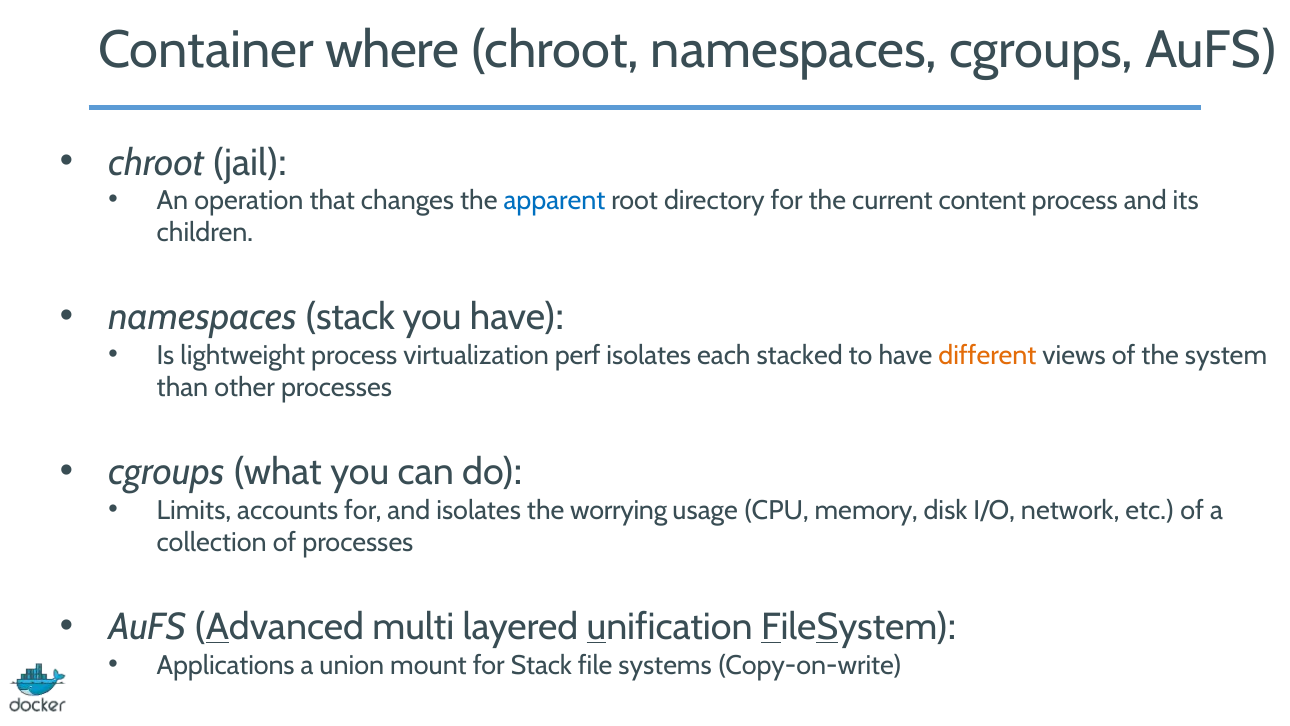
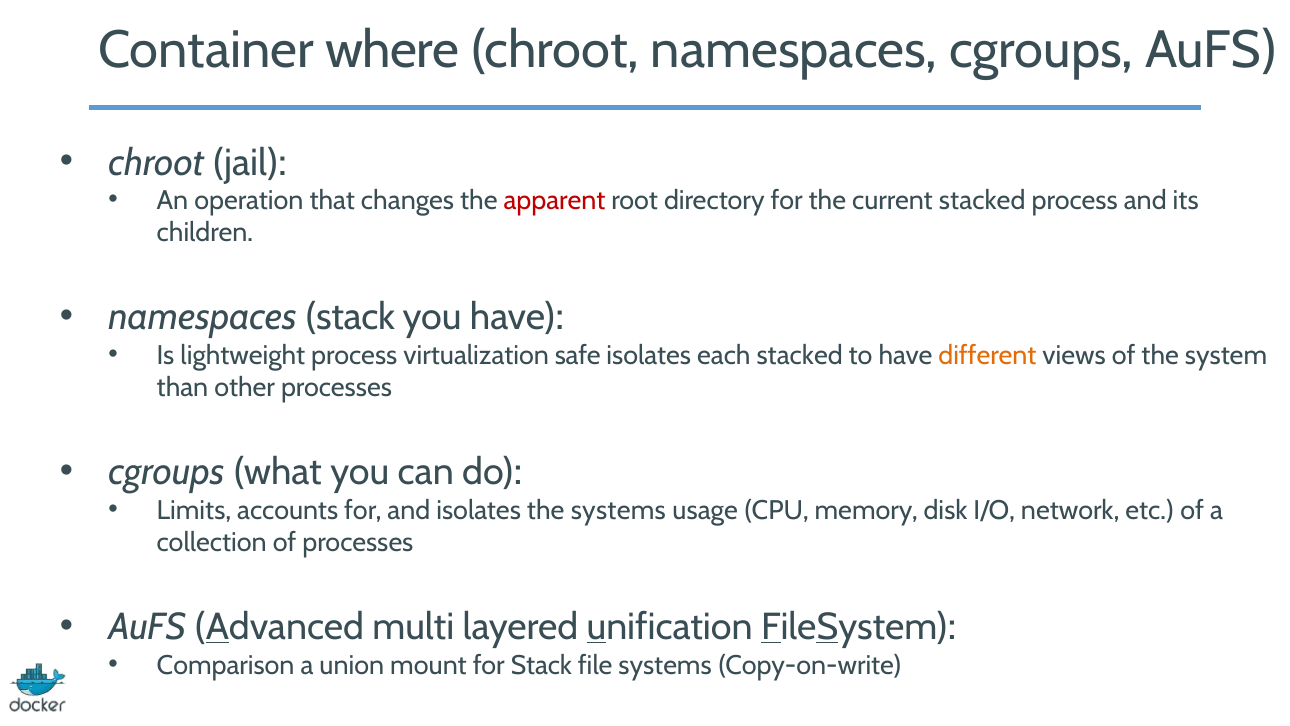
apparent colour: blue -> red (554, 200)
current content: content -> stacked (982, 200)
perf: perf -> safe (578, 355)
the worrying: worrying -> systems (618, 510)
Applications: Applications -> Comparison (226, 665)
